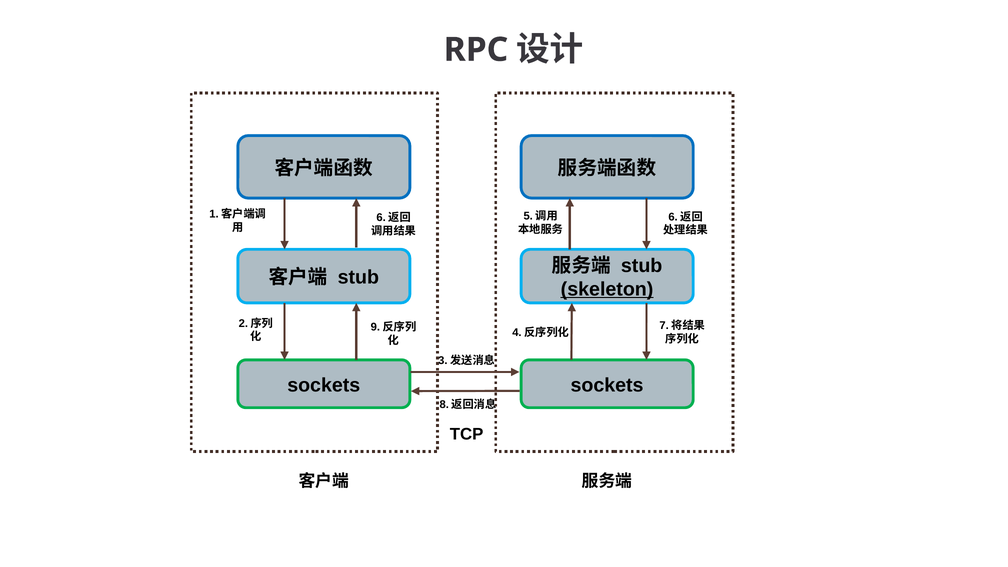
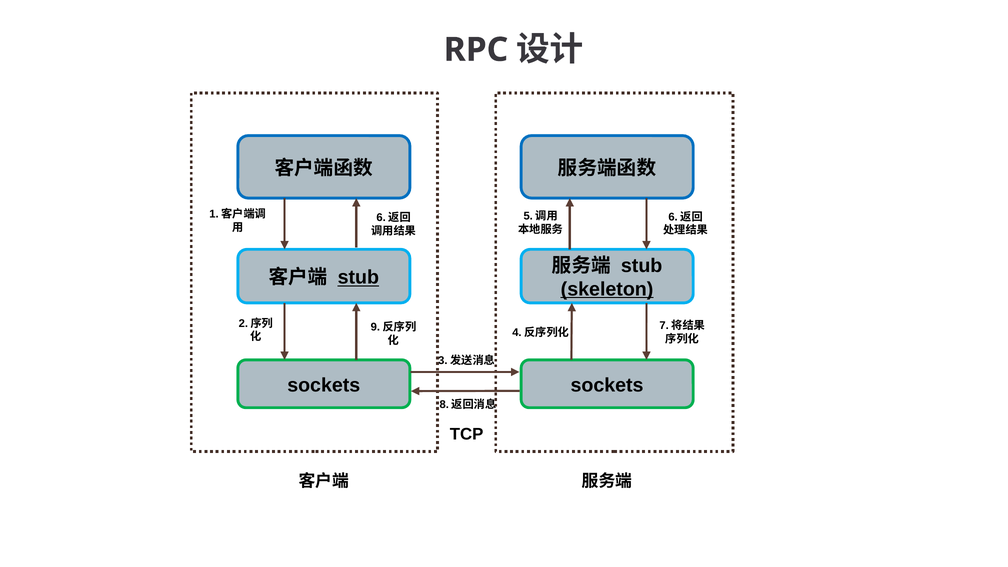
stub underline: none -> present (358, 277)
